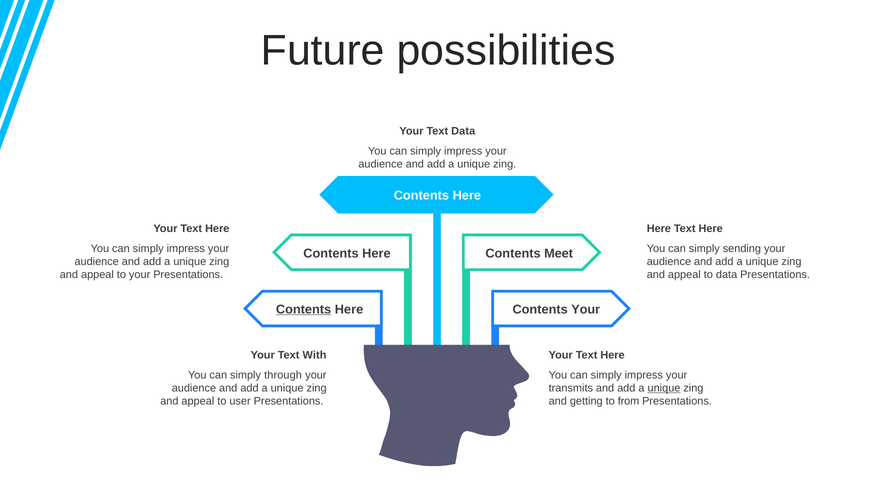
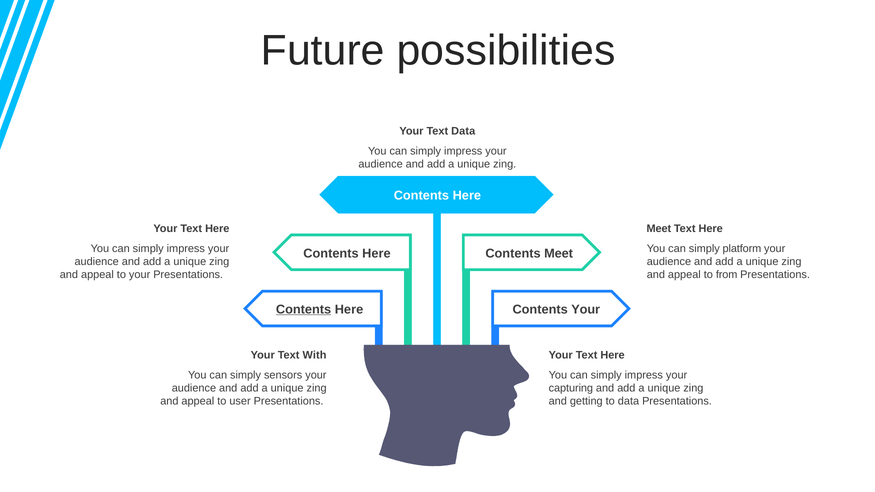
Here: Here -> Meet (659, 229)
sending: sending -> platform (742, 249)
to data: data -> from (727, 275)
through: through -> sensors (283, 375)
transmits: transmits -> capturing (571, 388)
unique underline: present -> none (664, 388)
to from: from -> data (628, 401)
